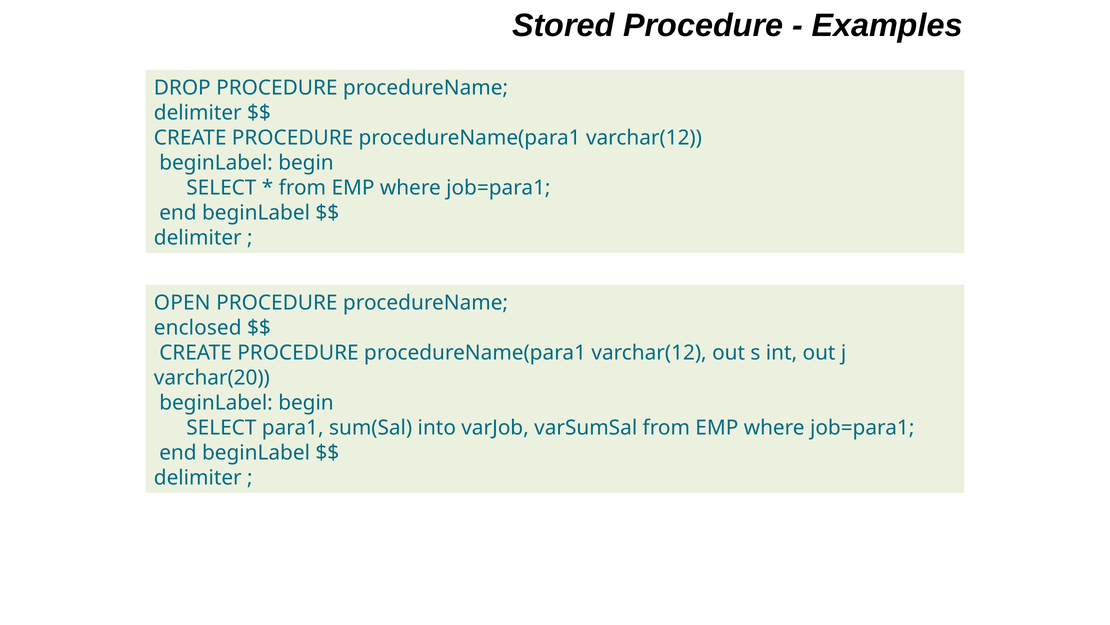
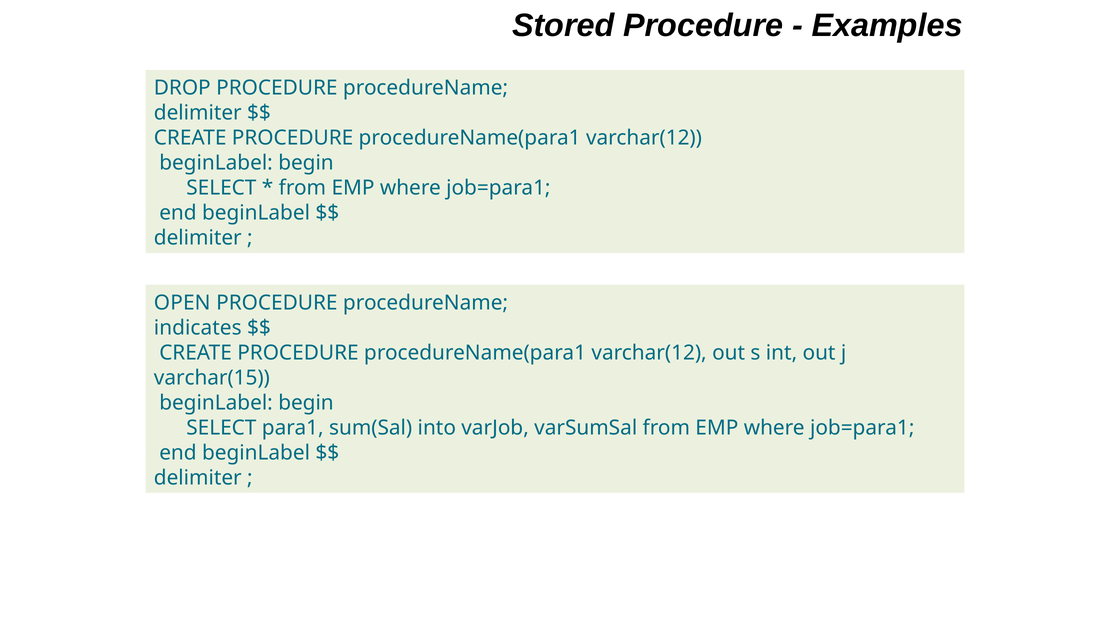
enclosed: enclosed -> indicates (198, 327)
varchar(20: varchar(20 -> varchar(15 (212, 377)
